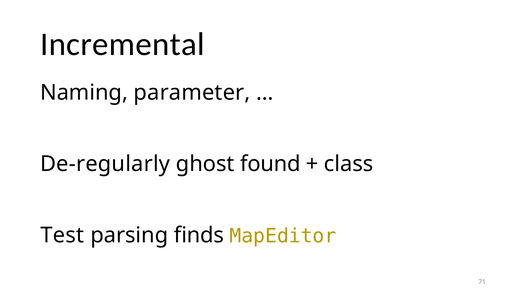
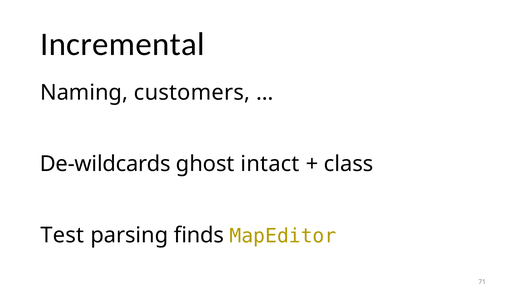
parameter: parameter -> customers (192, 92)
De-regularly: De-regularly -> De-wildcards (105, 164)
found: found -> intact (270, 164)
